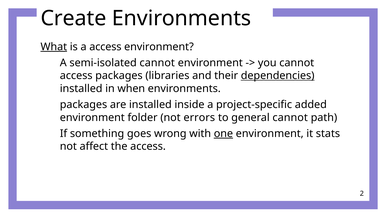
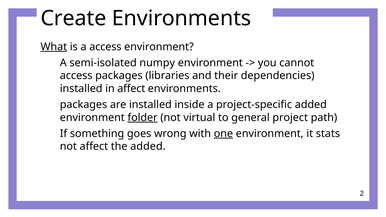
semi-isolated cannot: cannot -> numpy (157, 63)
dependencies underline: present -> none (278, 76)
in when: when -> affect (131, 89)
folder underline: none -> present (143, 118)
errors: errors -> virtual (199, 118)
general cannot: cannot -> project (290, 118)
the access: access -> added (148, 147)
